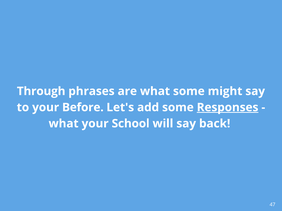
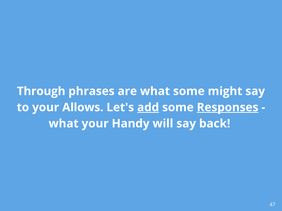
Before: Before -> Allows (83, 108)
add underline: none -> present (148, 108)
School: School -> Handy (131, 124)
